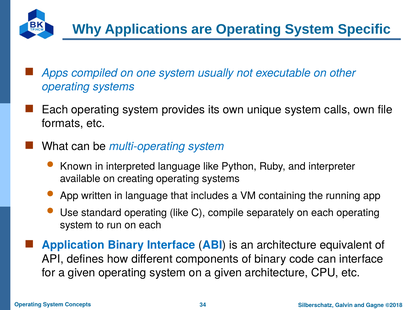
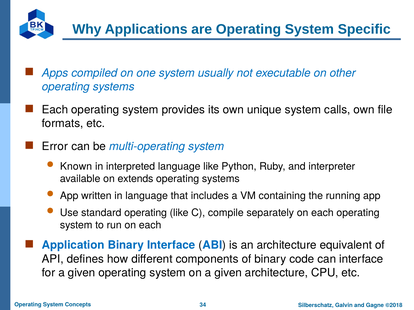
What: What -> Error (55, 147)
creating: creating -> extends (135, 179)
